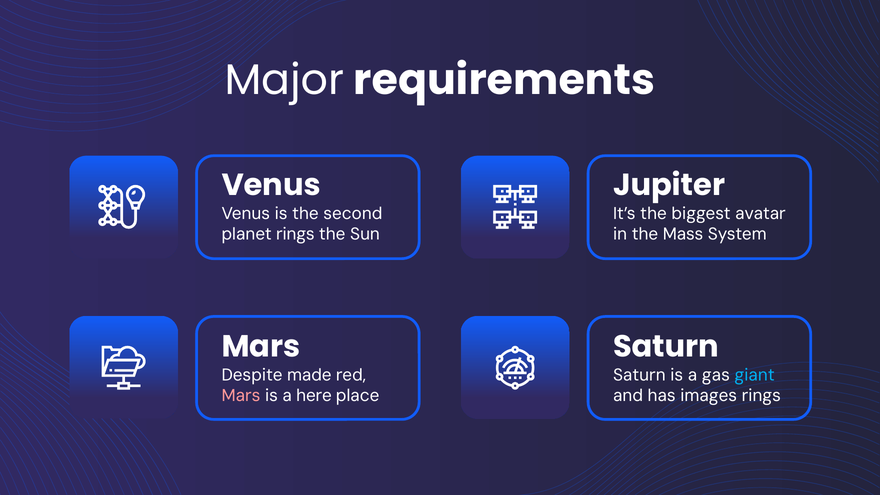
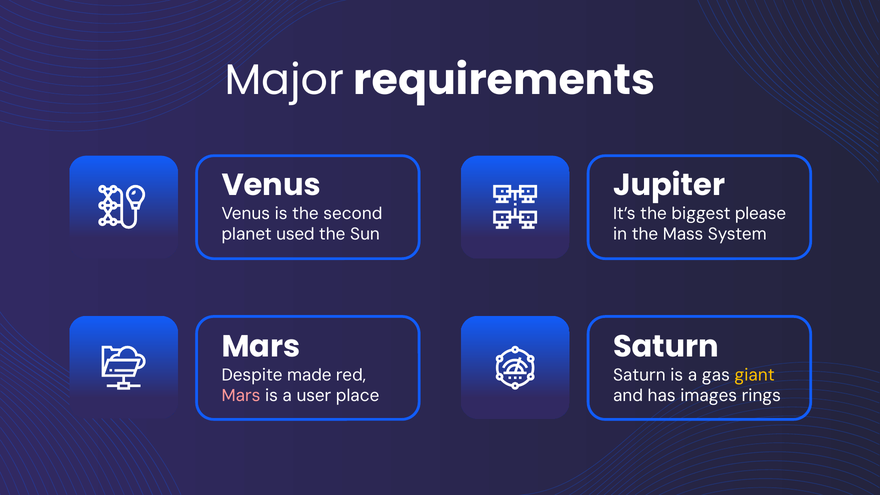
avatar: avatar -> please (760, 214)
planet rings: rings -> used (295, 234)
giant colour: light blue -> yellow (755, 375)
here: here -> user (314, 396)
